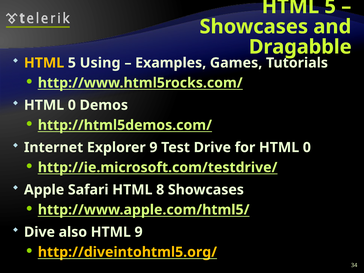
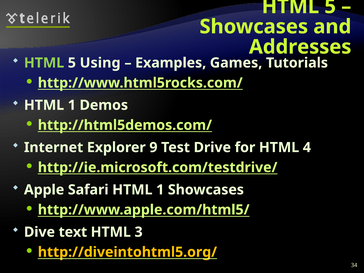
Dragabble: Dragabble -> Addresses (300, 47)
HTML colour: yellow -> light green (44, 63)
0: 0 -> 1 (72, 105)
for HTML 0: 0 -> 4 (307, 147)
Safari HTML 8: 8 -> 1 (160, 190)
also: also -> text (73, 232)
HTML 9: 9 -> 3 (139, 232)
